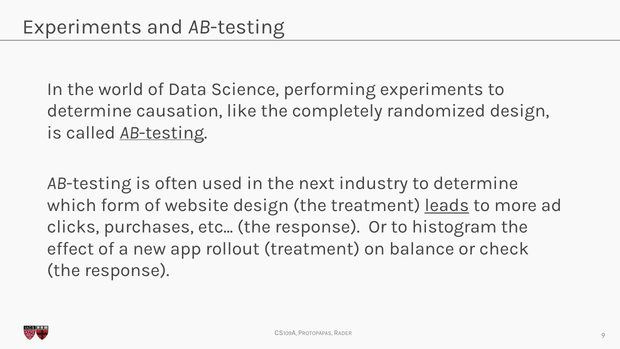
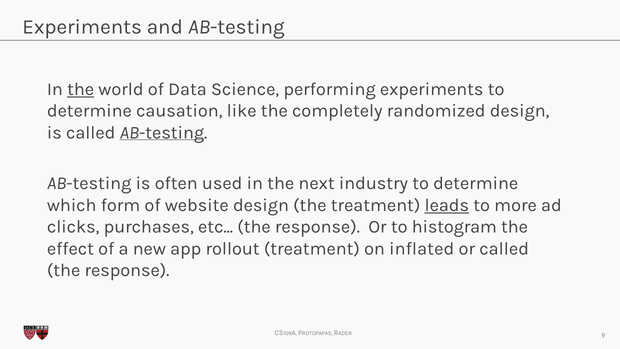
the underline: none -> present (81, 89)
balance: balance -> inflated (422, 248)
or check: check -> called (504, 248)
